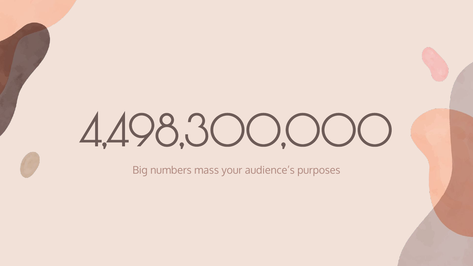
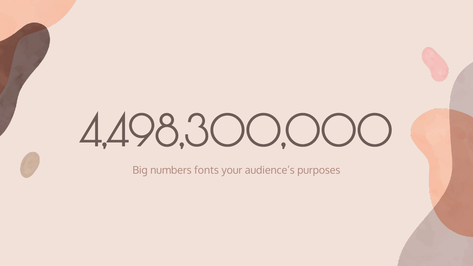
mass: mass -> fonts (207, 171)
